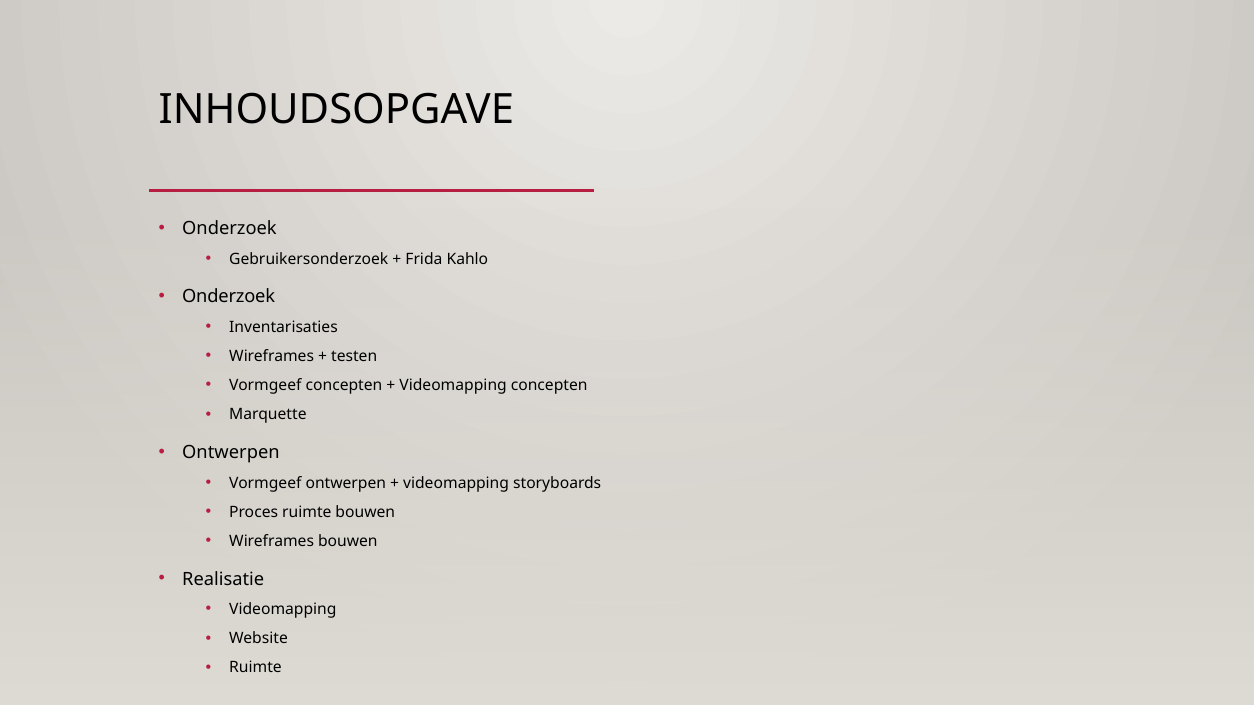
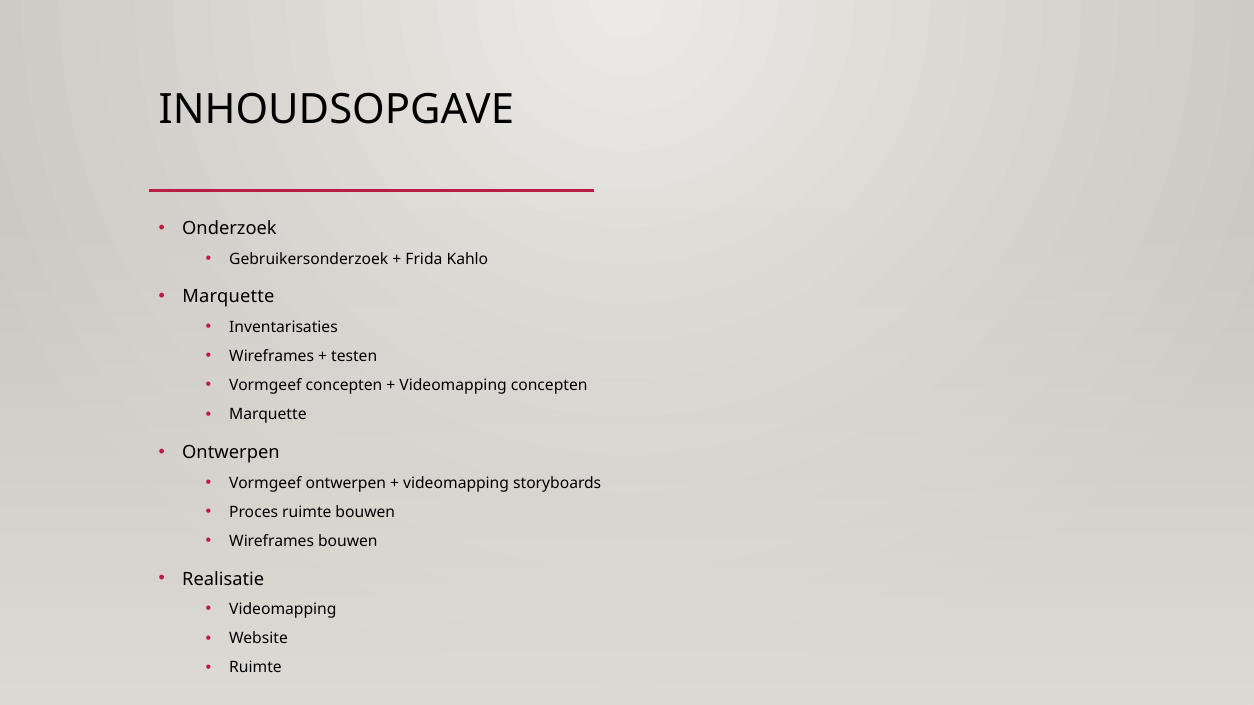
Onderzoek: Onderzoek -> Marquette (228, 297)
